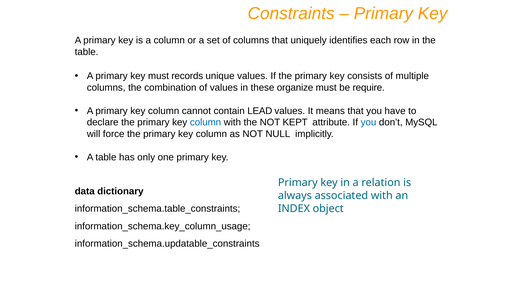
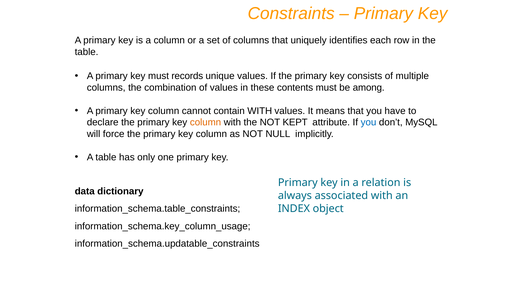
organize: organize -> contents (295, 88)
require: require -> among (369, 88)
contain LEAD: LEAD -> WITH (260, 111)
column colour: blue -> orange (206, 123)
